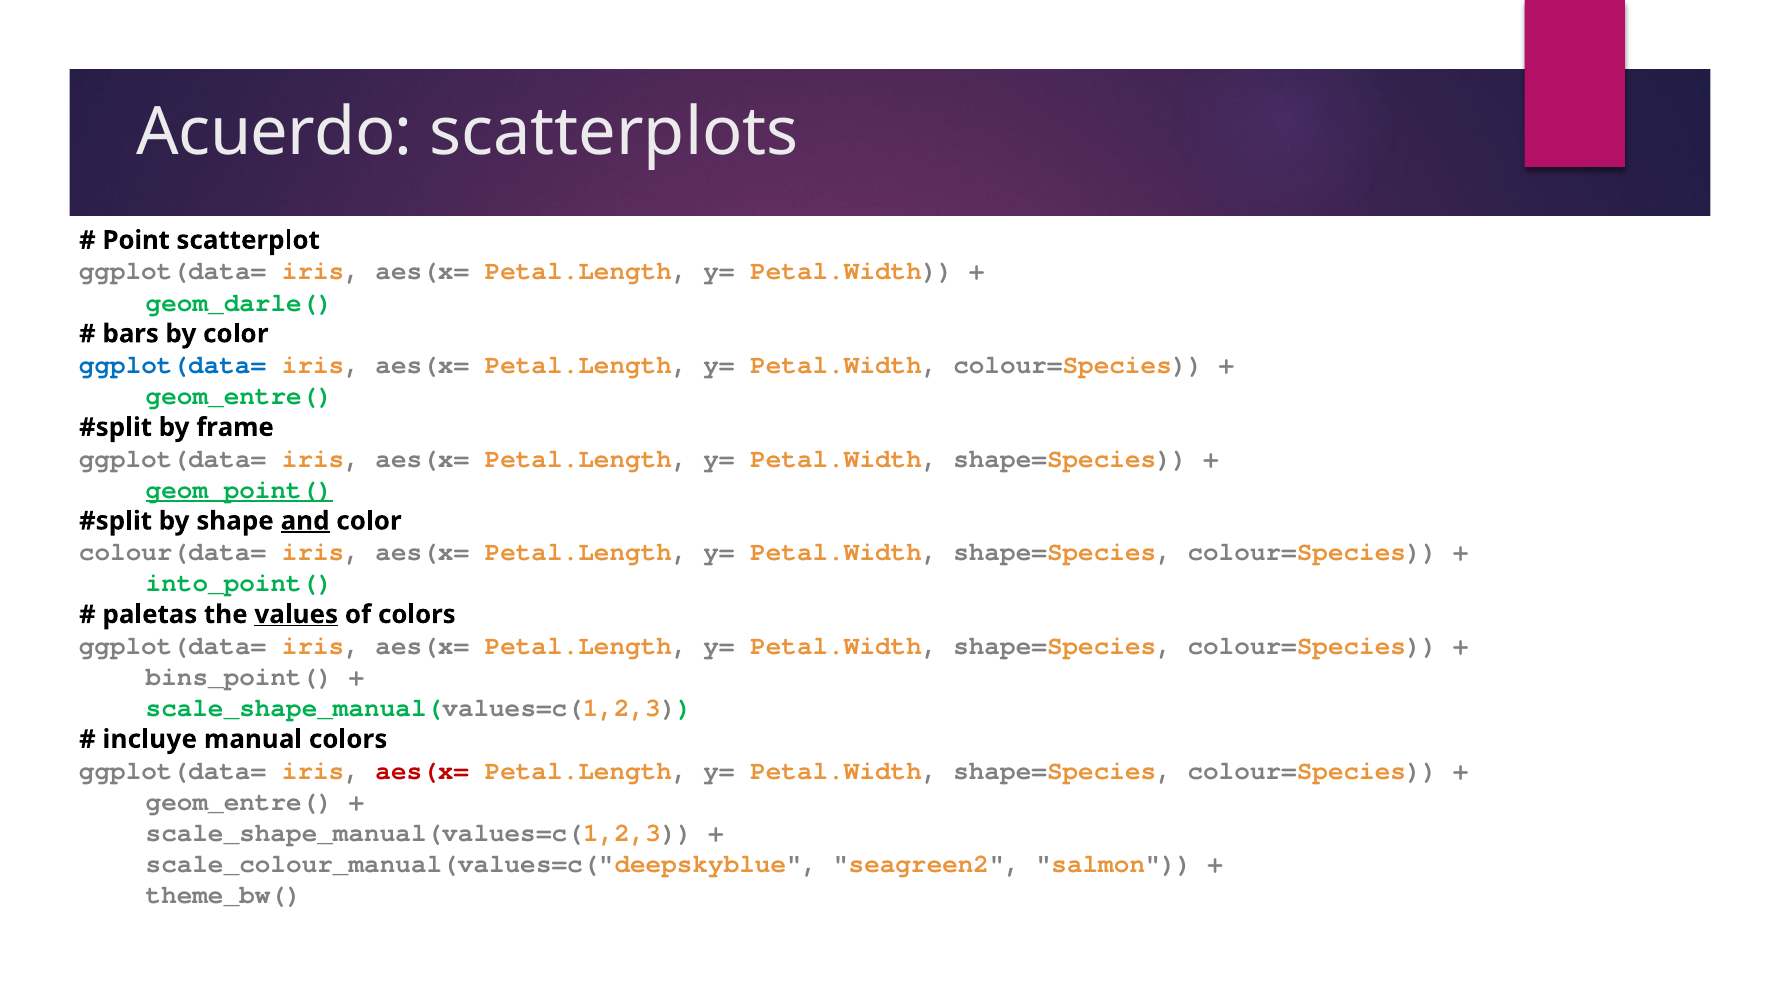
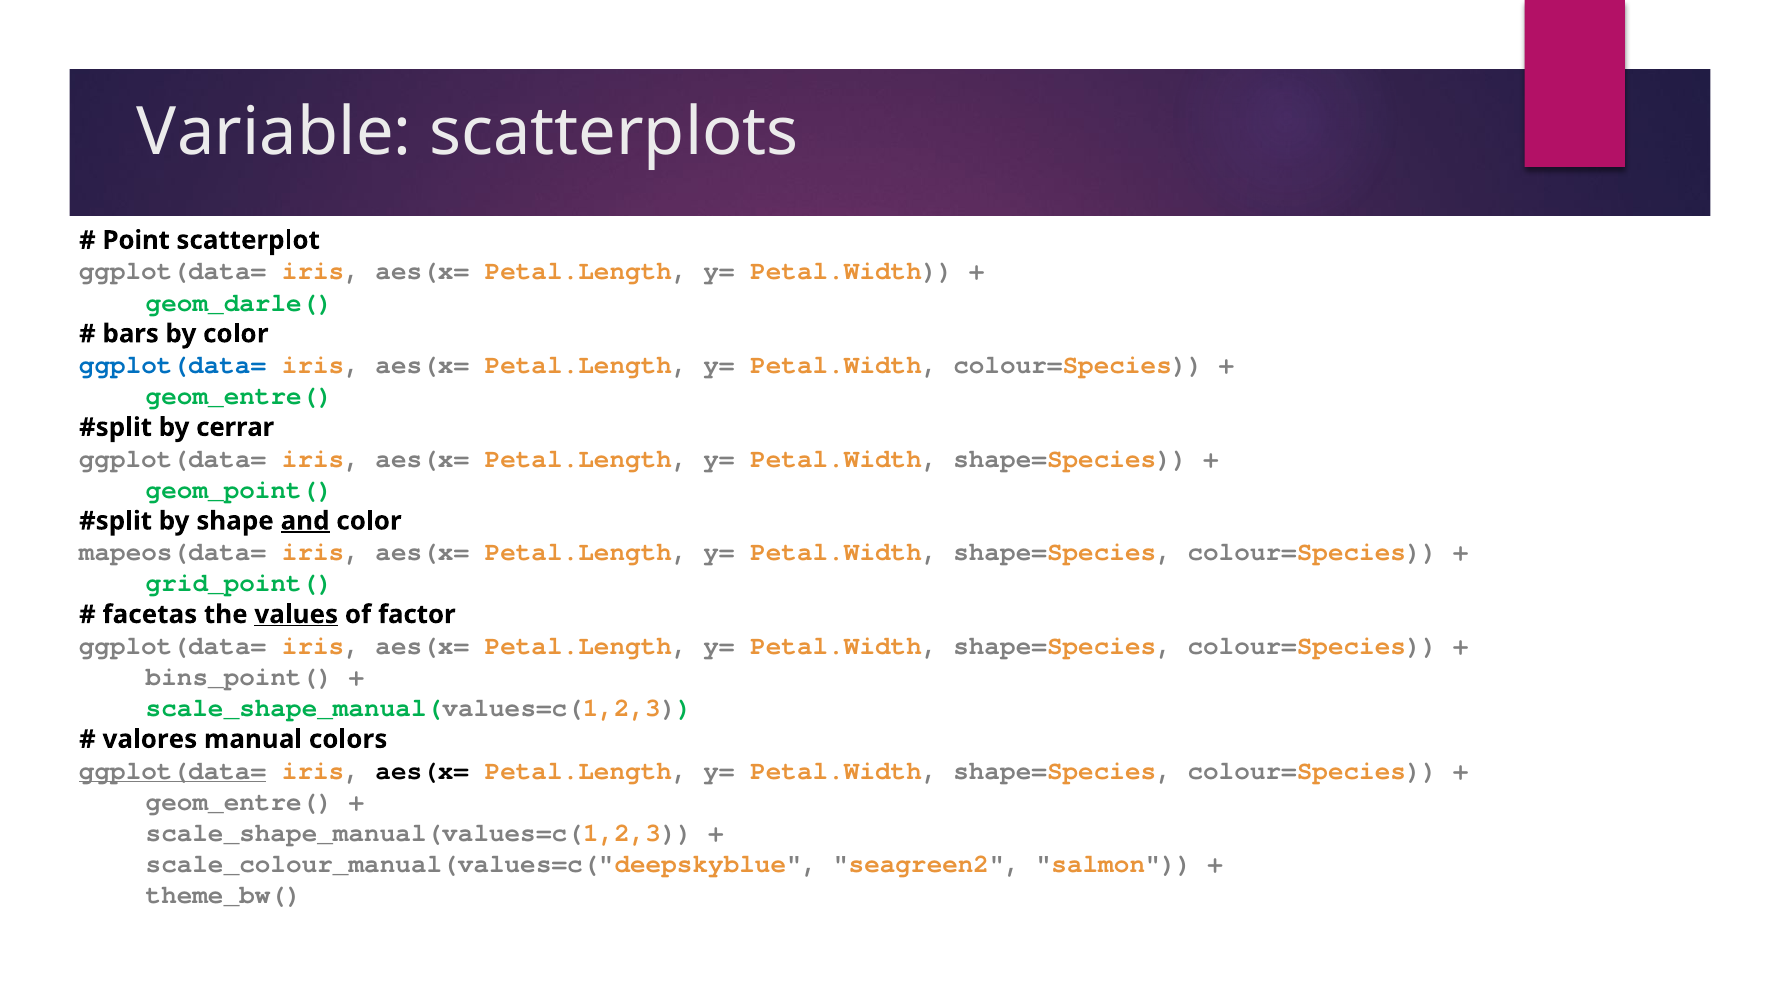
Acuerdo: Acuerdo -> Variable (274, 132)
frame: frame -> cerrar (235, 427)
geom_point( underline: present -> none (239, 490)
colour(data=: colour(data= -> mapeos(data= (173, 552)
into_point(: into_point( -> grid_point( (239, 583)
paletas: paletas -> facetas (150, 614)
of colors: colors -> factor (417, 614)
incluye: incluye -> valores (150, 739)
ggplot(data= underline: none -> present (173, 770)
aes(x= colour: red -> black (422, 770)
